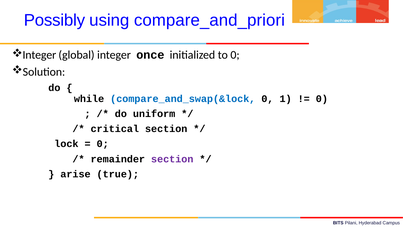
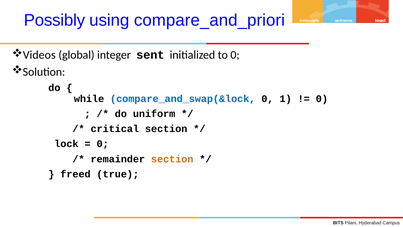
Integer: Integer -> Videos (39, 55)
once: once -> sent (150, 55)
section colour: purple -> orange (172, 159)
arise: arise -> freed (76, 174)
